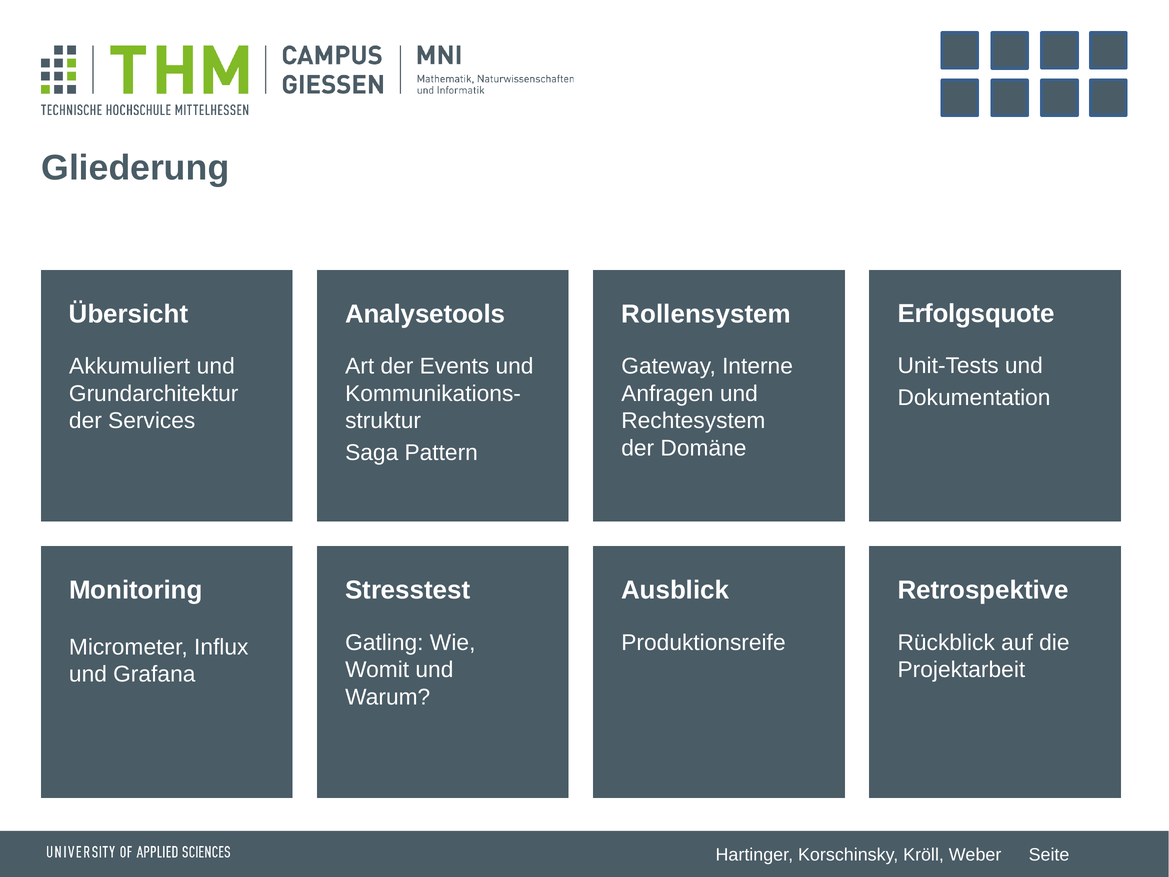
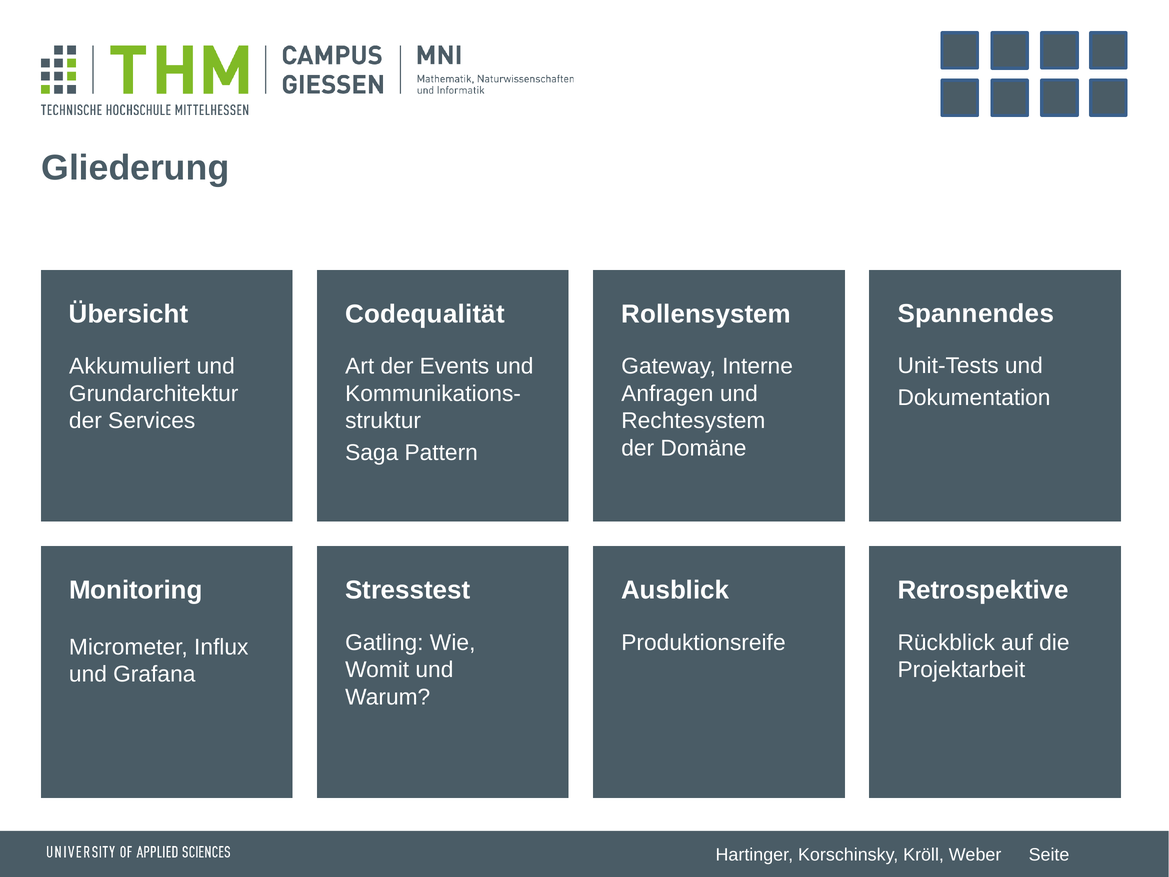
Erfolgsquote: Erfolgsquote -> Spannendes (976, 314)
Analysetools: Analysetools -> Codequalität (425, 314)
